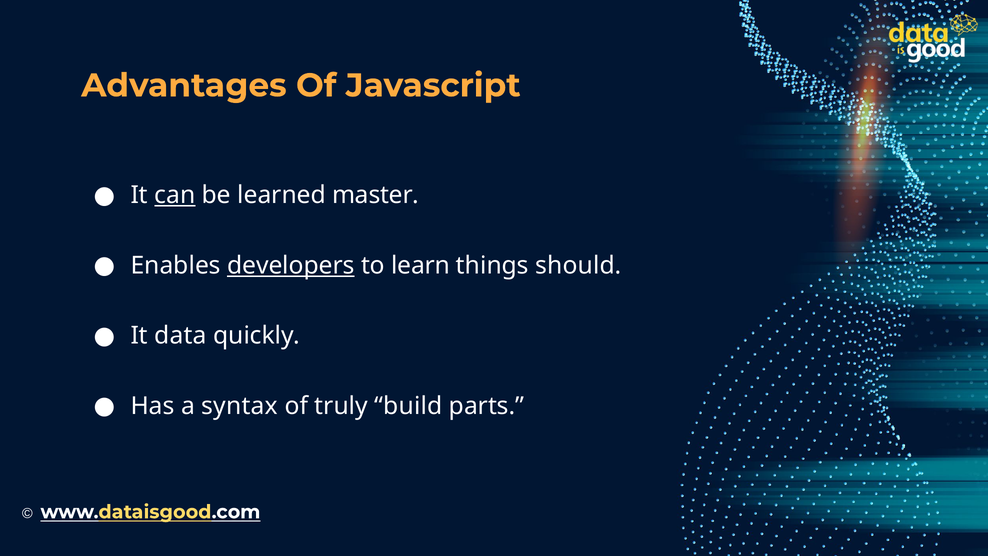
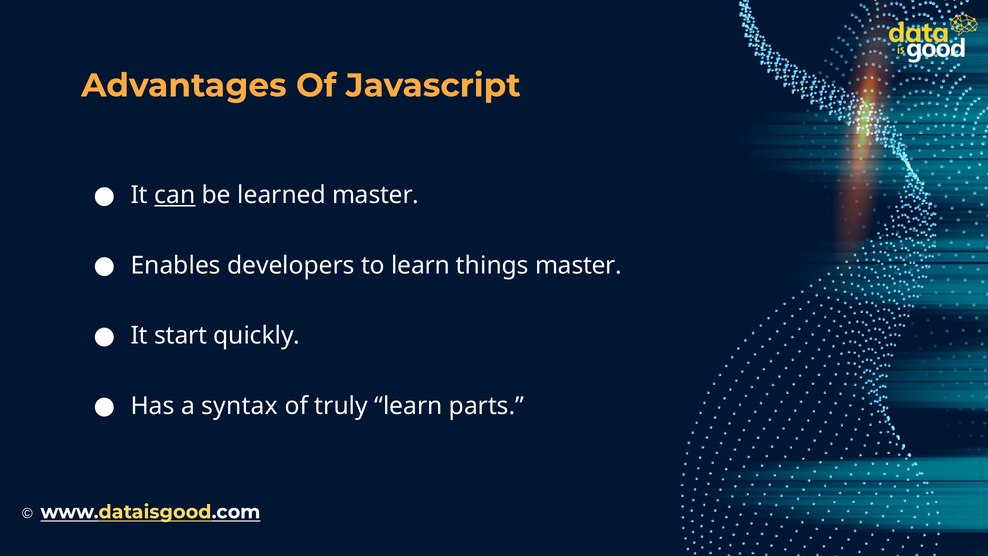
developers underline: present -> none (291, 265)
things should: should -> master (579, 265)
data: data -> start (181, 336)
truly build: build -> learn (408, 406)
